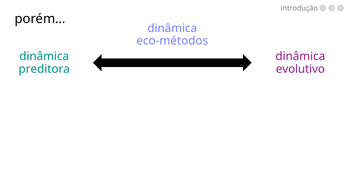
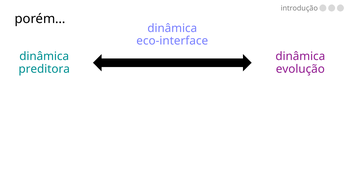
eco-métodos: eco-métodos -> eco-interface (172, 41)
evolutivo: evolutivo -> evolução (300, 69)
